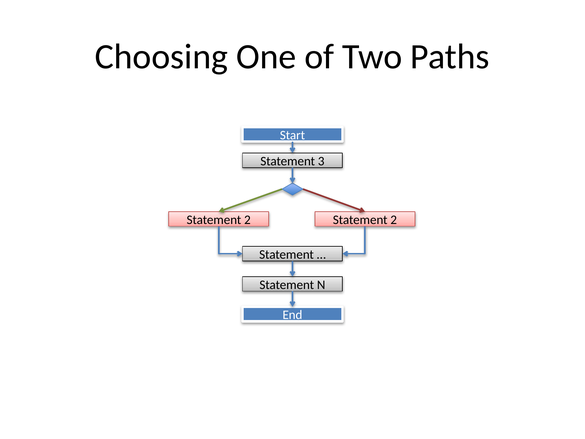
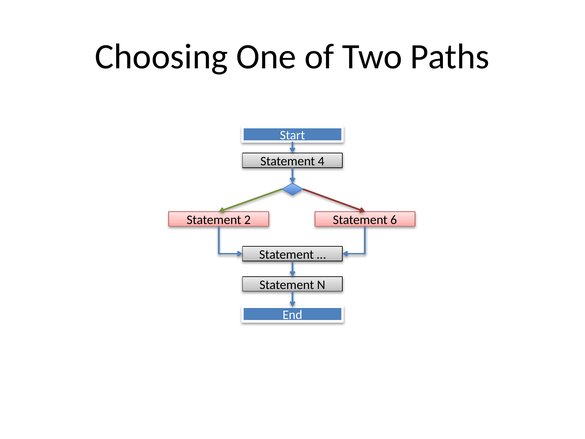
3: 3 -> 4 (321, 161)
2: 2 -> 6 (394, 220)
